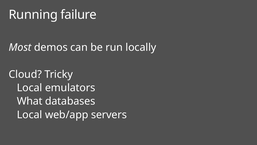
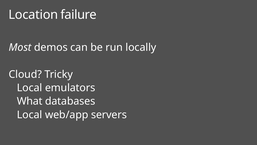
Running: Running -> Location (33, 15)
